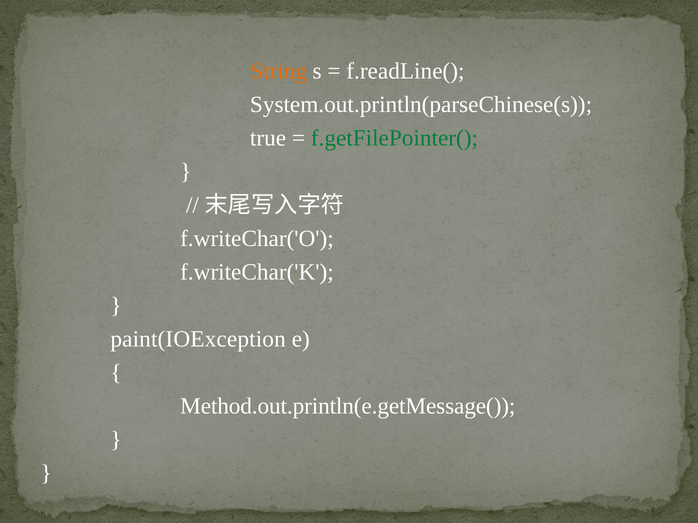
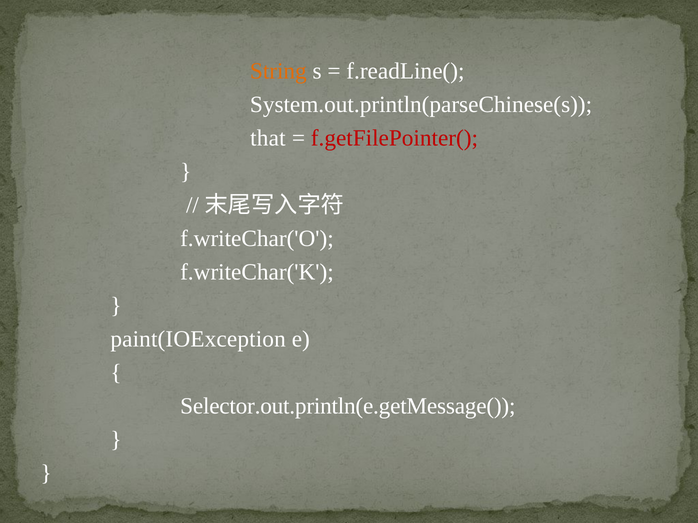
true: true -> that (268, 138)
f.getFilePointer( colour: green -> red (394, 138)
Method.out.println(e.getMessage(: Method.out.println(e.getMessage( -> Selector.out.println(e.getMessage( (348, 406)
